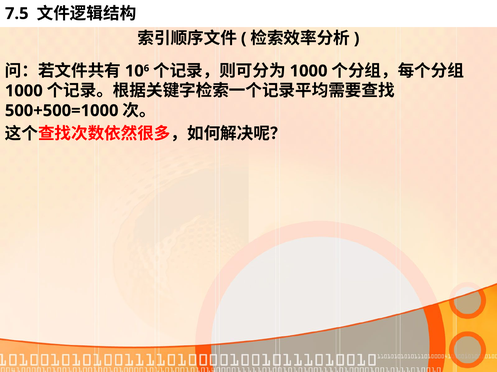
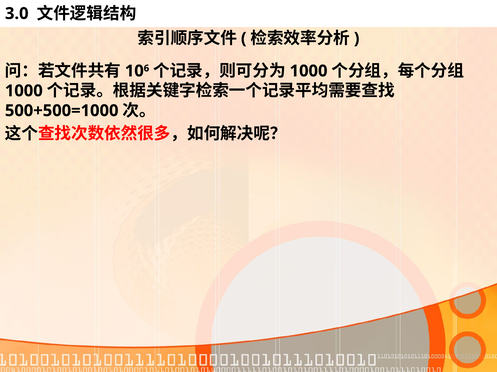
7.5: 7.5 -> 3.0 (17, 14)
